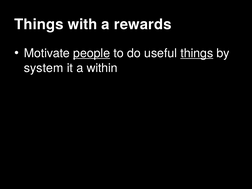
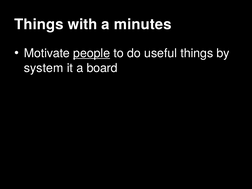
rewards: rewards -> minutes (143, 24)
things underline: present -> none (197, 53)
within: within -> board (102, 68)
